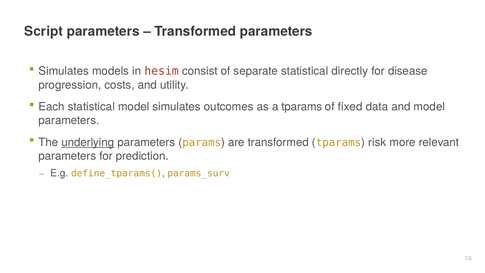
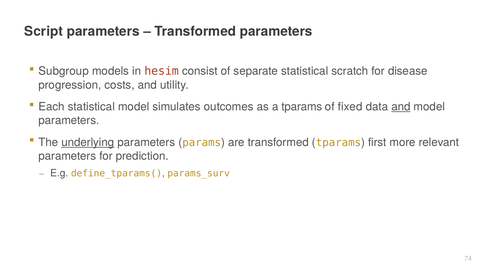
Simulates: Simulates -> Subgroup (64, 71)
directly: directly -> scratch (350, 71)
and underline: none -> present (401, 107)
risk: risk -> first (377, 142)
